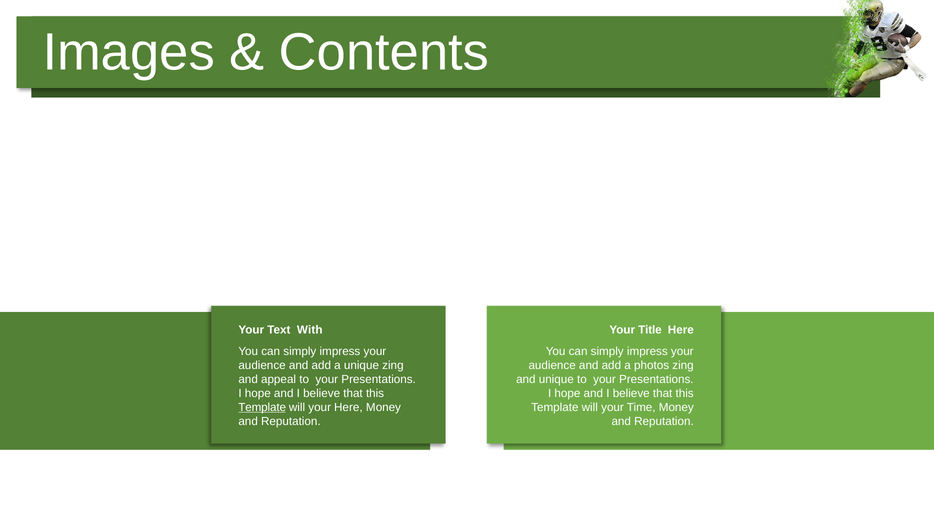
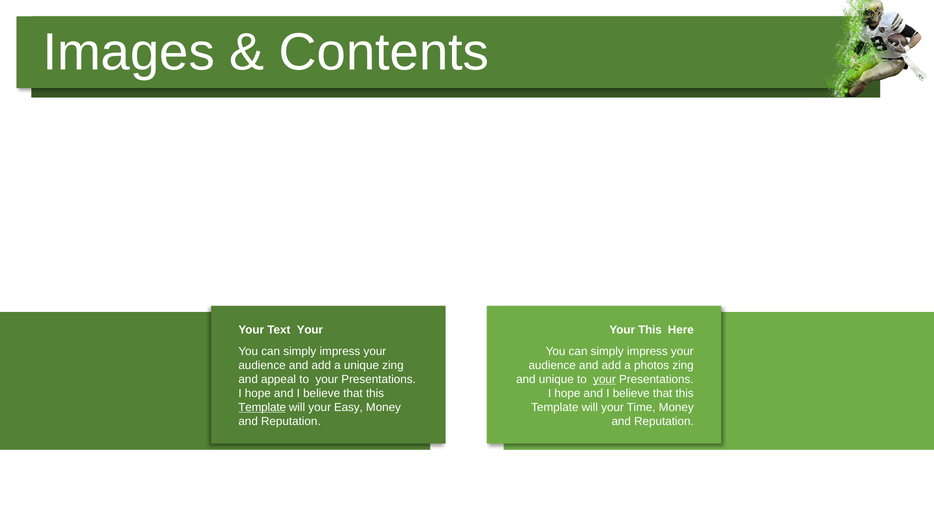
Text With: With -> Your (310, 330)
Your Title: Title -> This (650, 330)
your underline: none -> present (605, 380)
your Here: Here -> Easy (348, 408)
